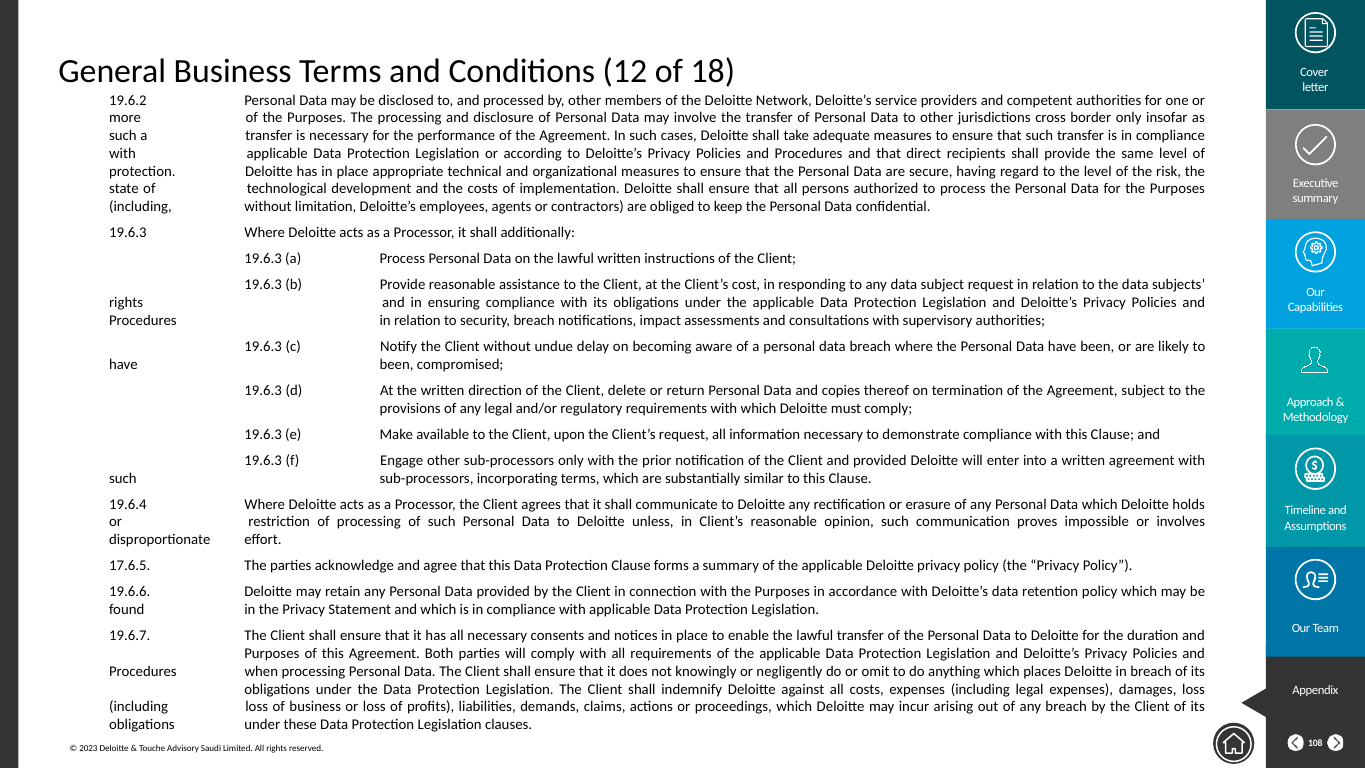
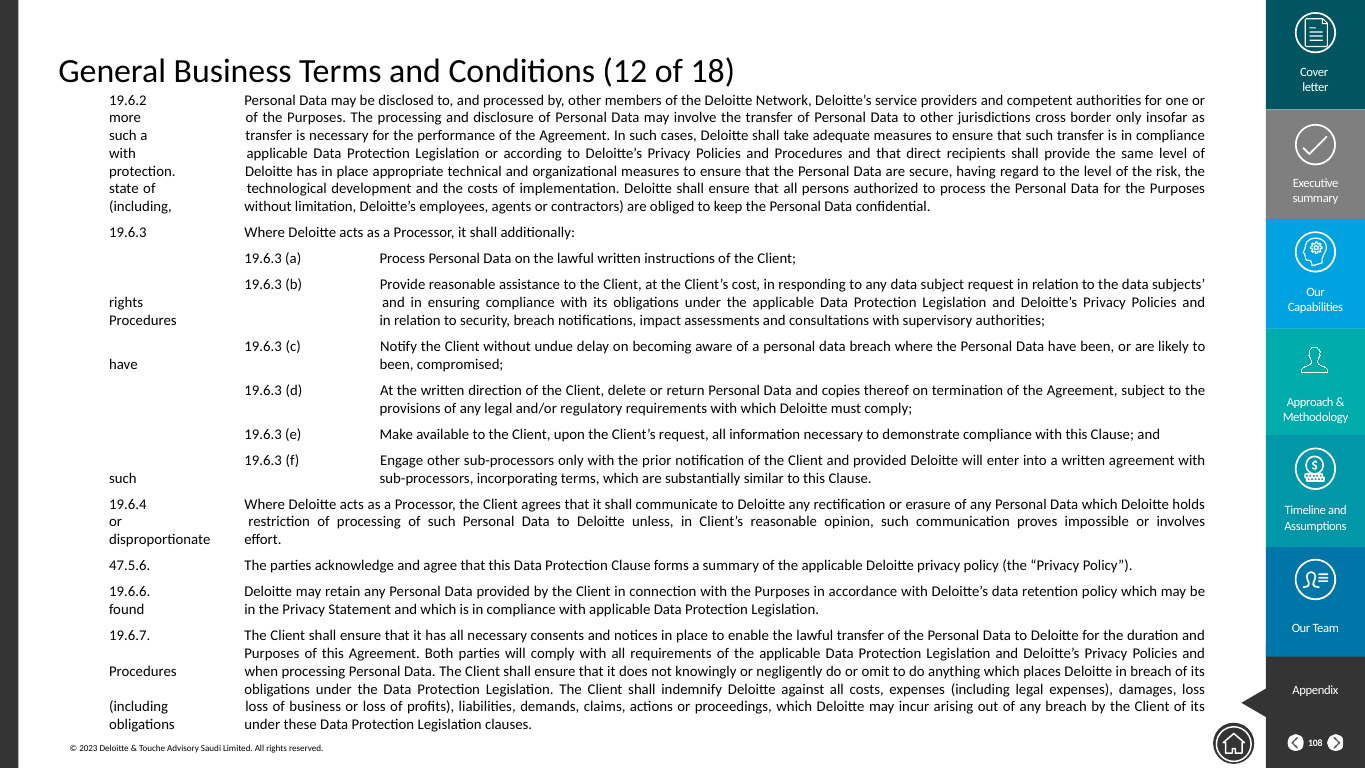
17.6.5: 17.6.5 -> 47.5.6 (130, 566)
